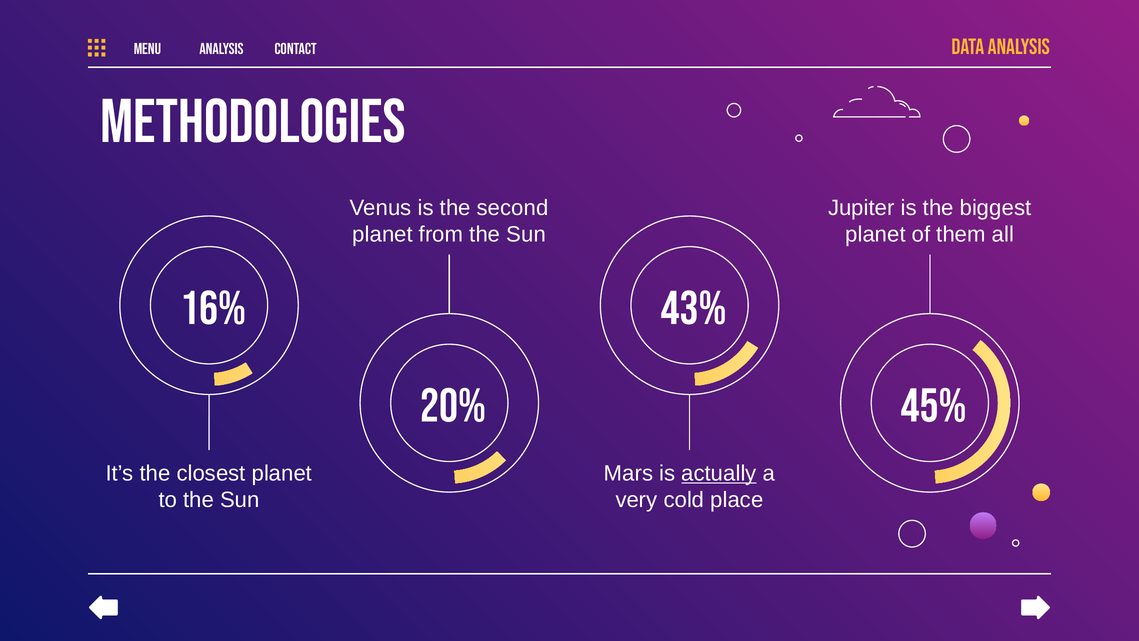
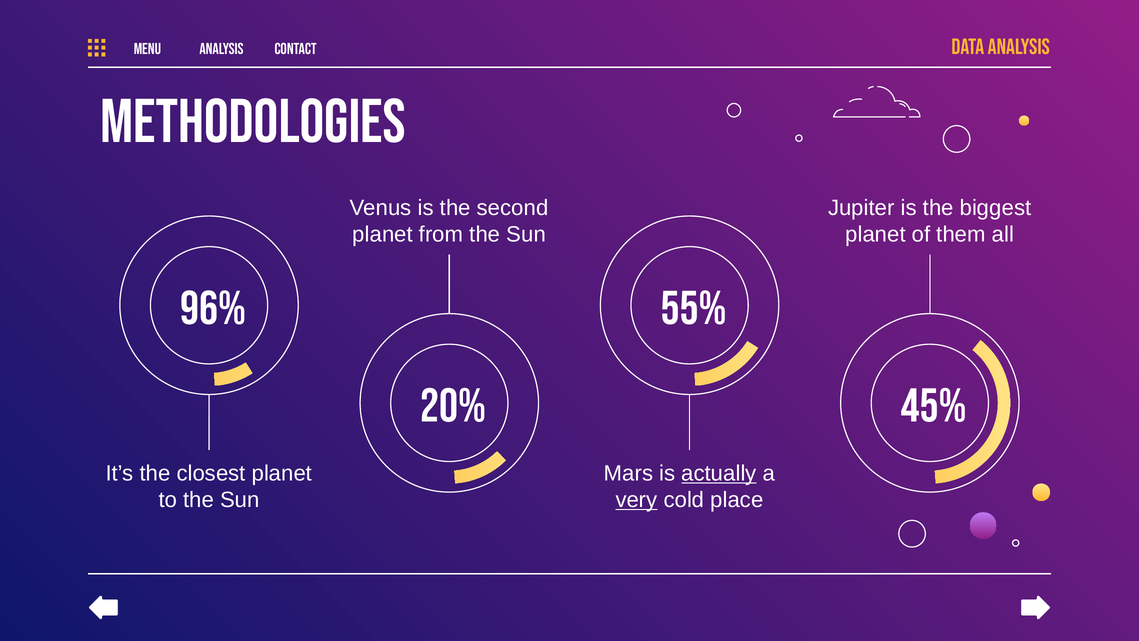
16%: 16% -> 96% (213, 308)
43%: 43% -> 55% (694, 308)
very underline: none -> present (637, 500)
